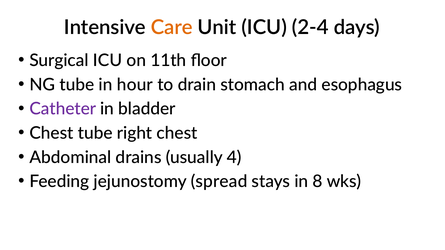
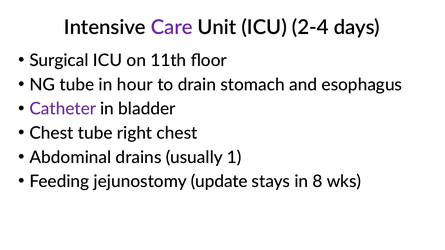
Care colour: orange -> purple (172, 28)
4: 4 -> 1 (234, 158)
spread: spread -> update (219, 182)
